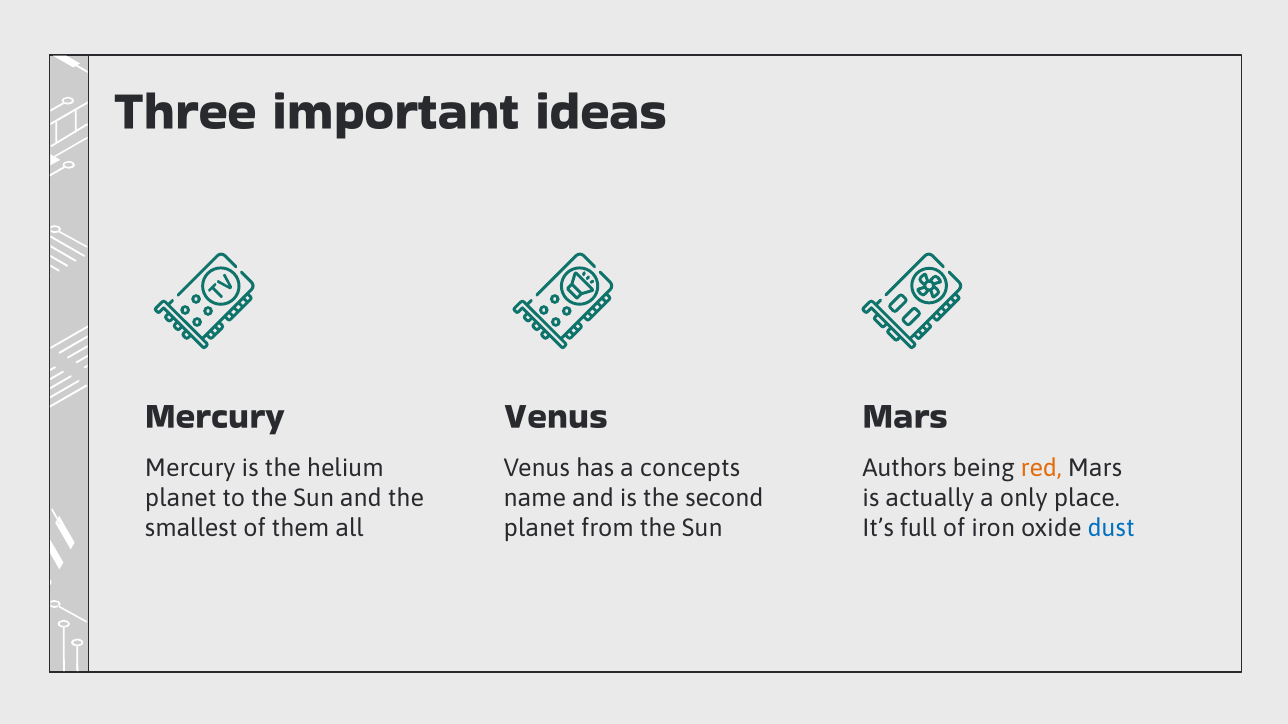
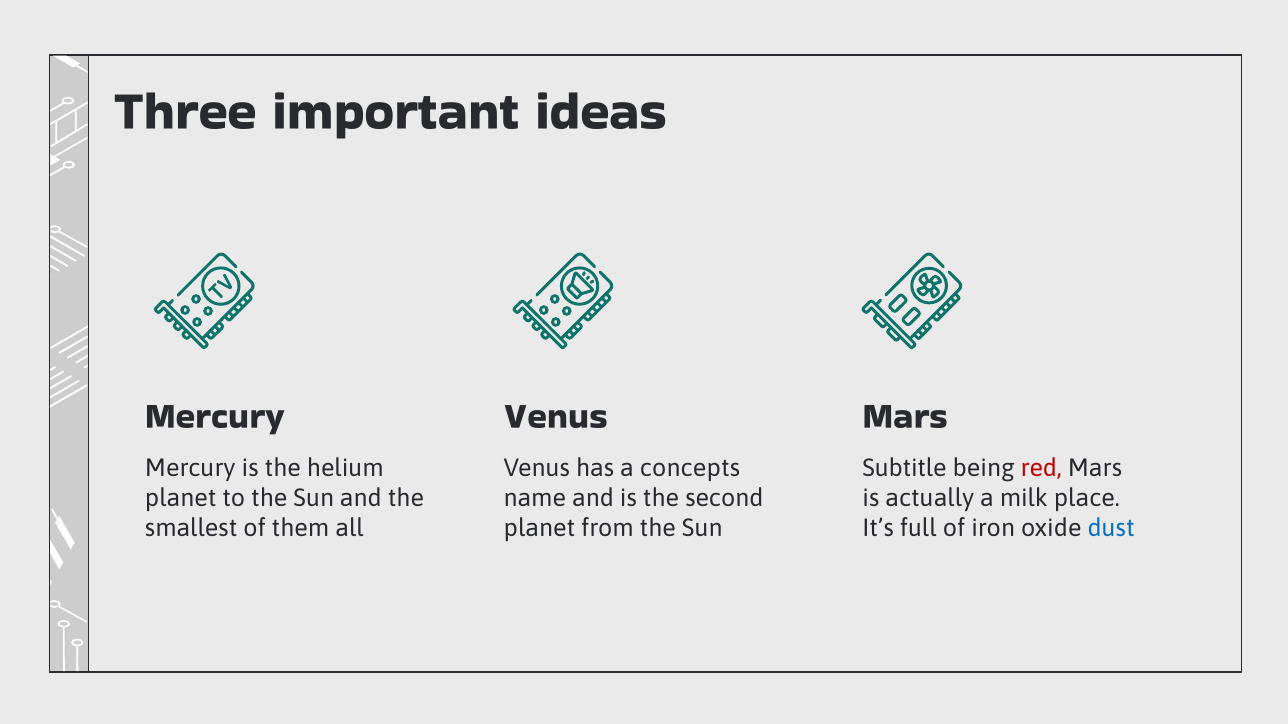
Authors: Authors -> Subtitle (905, 469)
red colour: orange -> red (1041, 469)
only: only -> milk (1024, 499)
